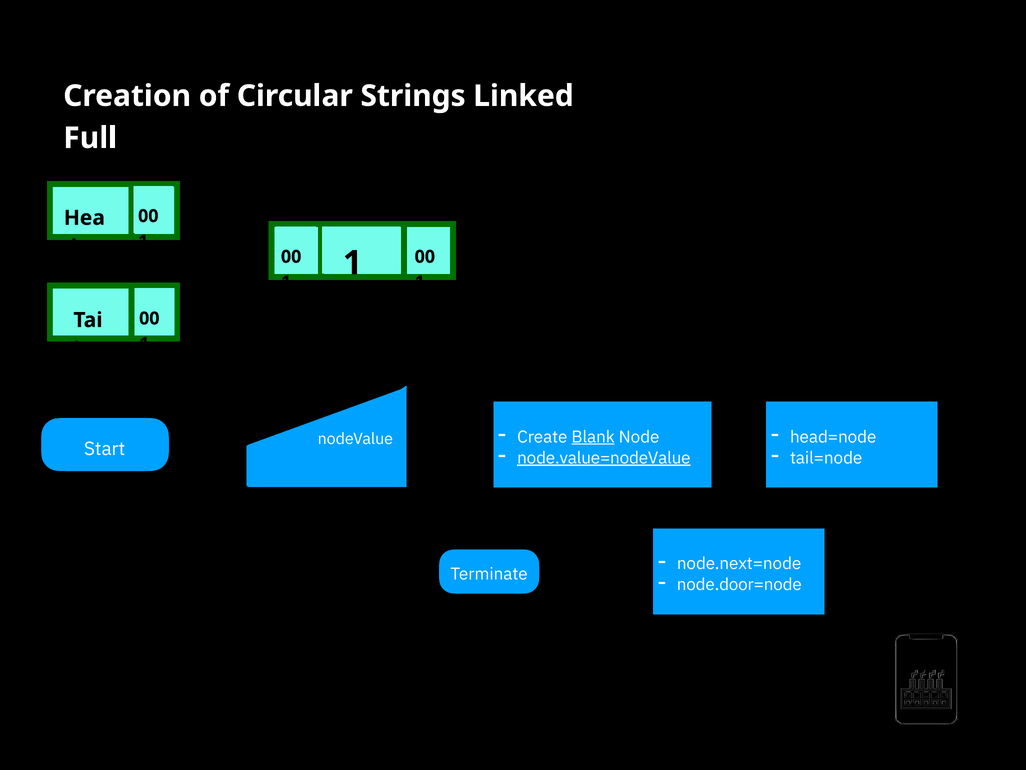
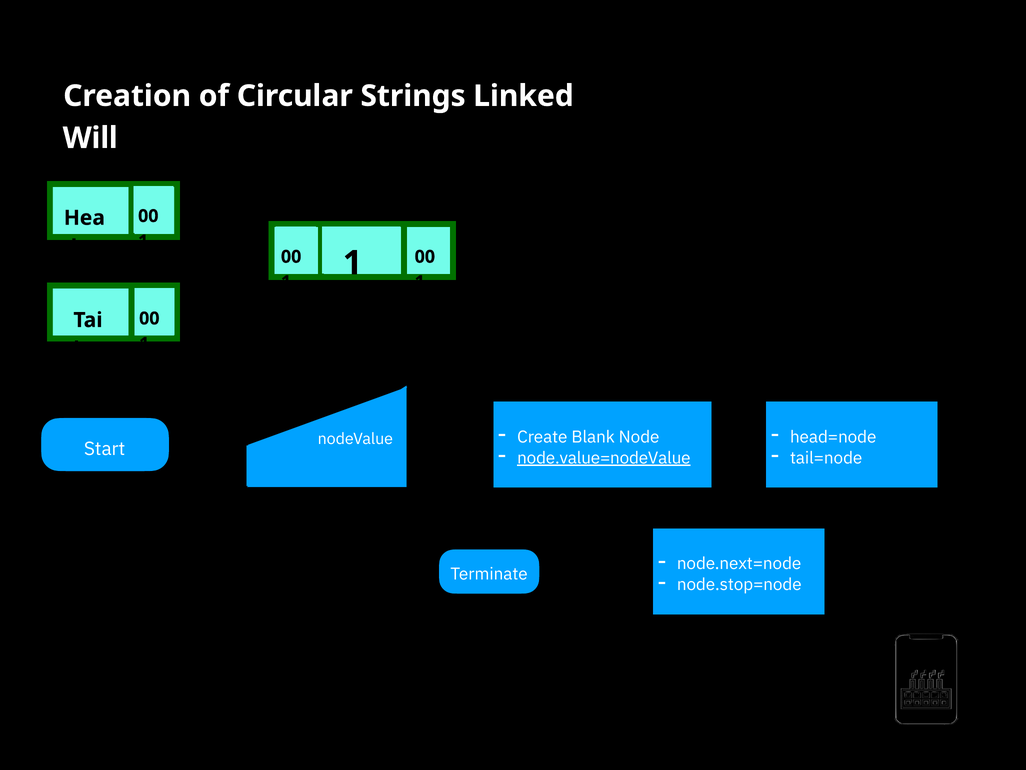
Full: Full -> Will (90, 138)
Blank underline: present -> none (593, 437)
node.door=node: node.door=node -> node.stop=node (739, 585)
